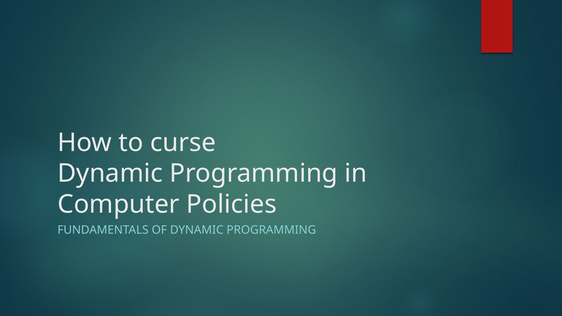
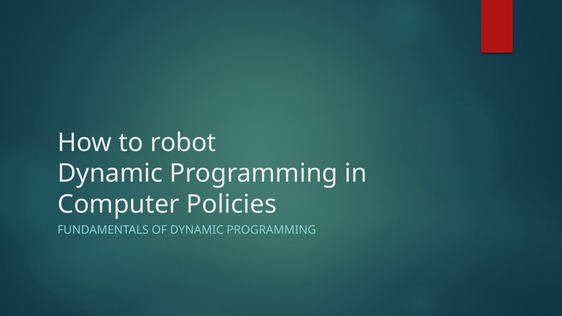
curse: curse -> robot (183, 143)
